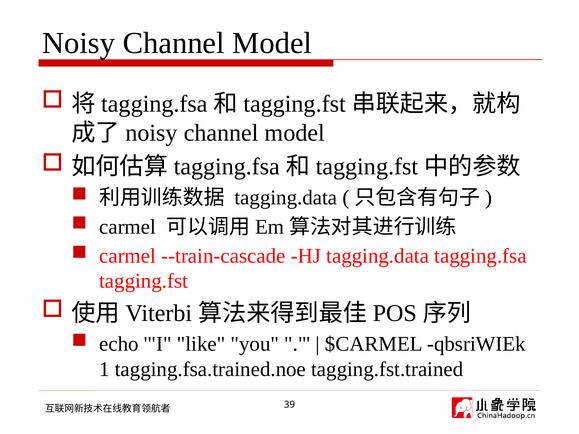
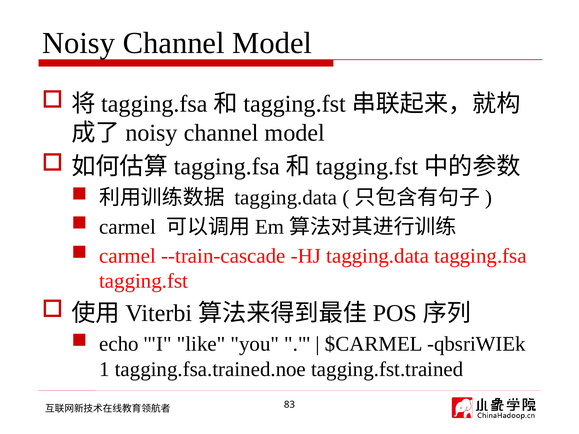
39: 39 -> 83 (289, 405)
